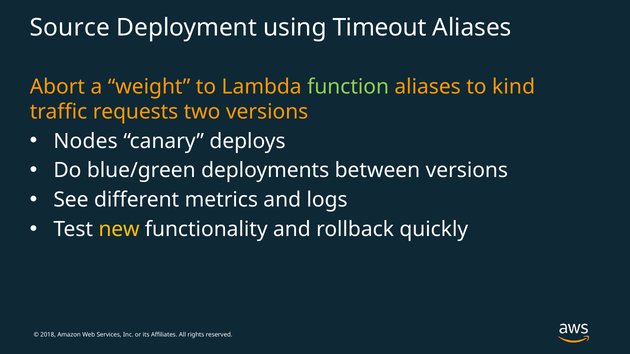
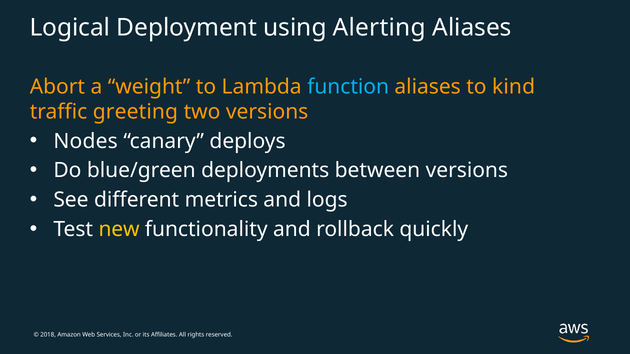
Source: Source -> Logical (70, 27)
Timeout: Timeout -> Alerting (379, 27)
function colour: light green -> light blue (348, 87)
requests: requests -> greeting (135, 112)
